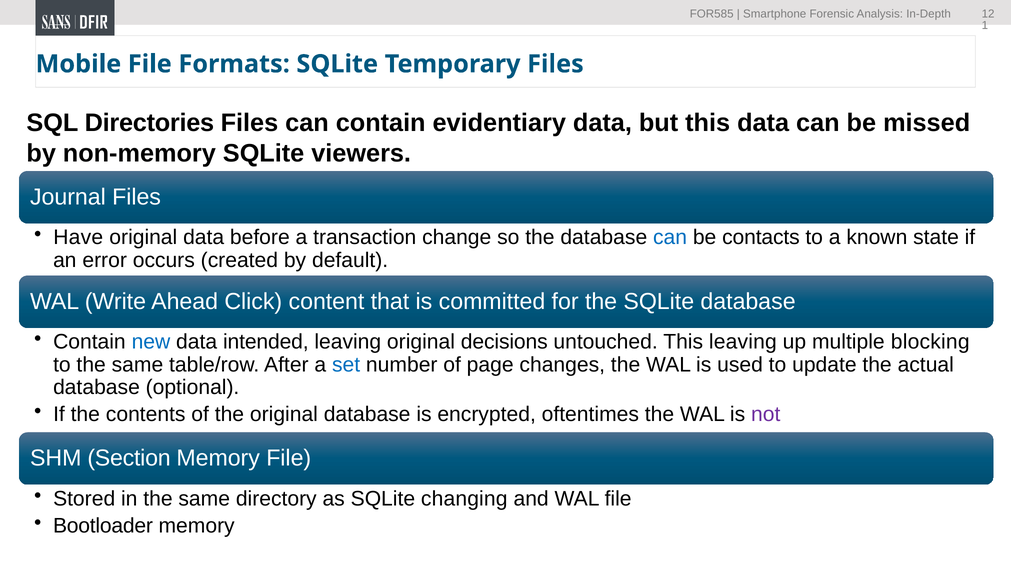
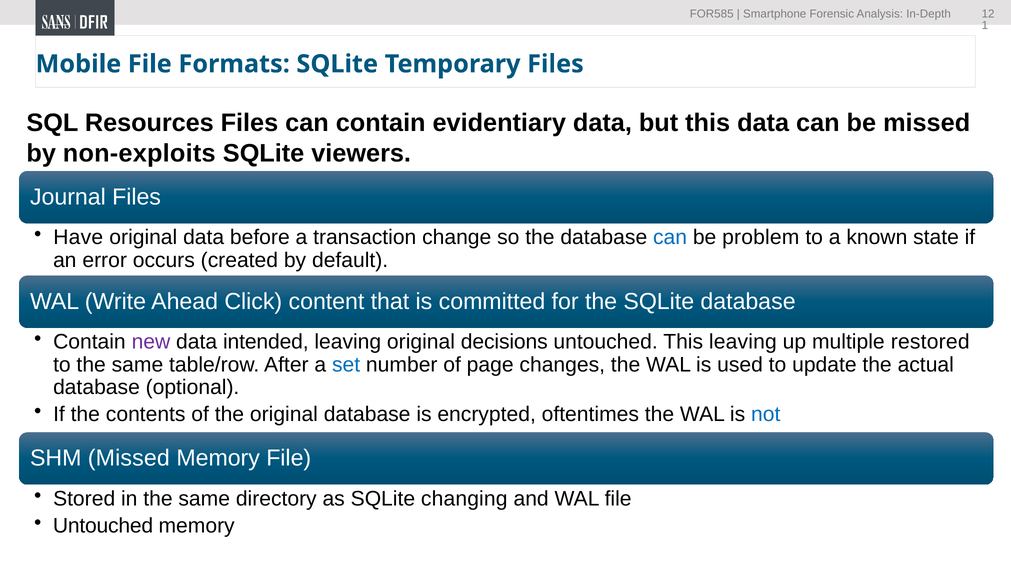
Directories: Directories -> Resources (149, 123)
non-memory: non-memory -> non-exploits (139, 153)
contacts: contacts -> problem (761, 237)
new colour: blue -> purple (151, 342)
blocking: blocking -> restored (930, 342)
not colour: purple -> blue (766, 414)
SHM Section: Section -> Missed (129, 458)
Bootloader: Bootloader -> Untouched (103, 525)
